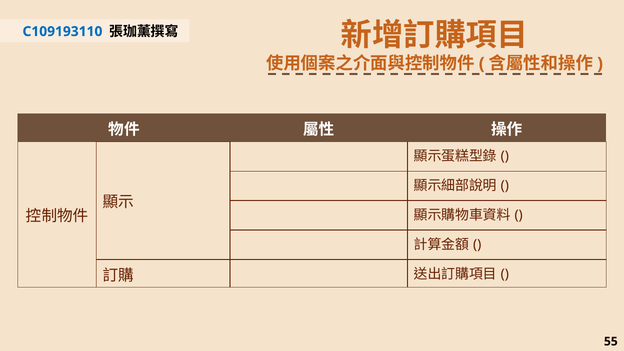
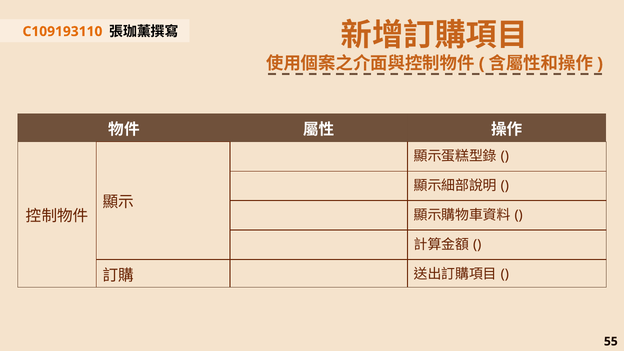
C109193110 colour: blue -> orange (62, 32)
